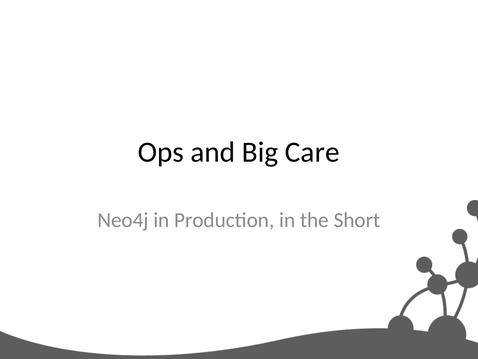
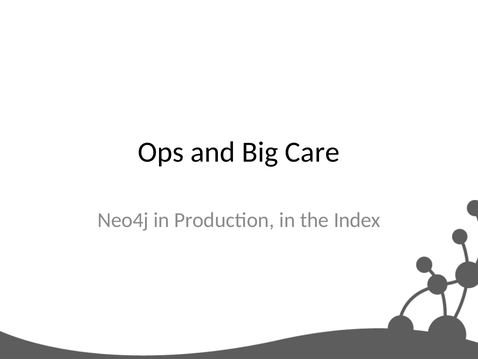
Short: Short -> Index (357, 220)
